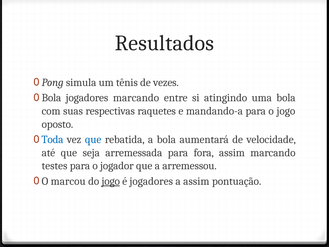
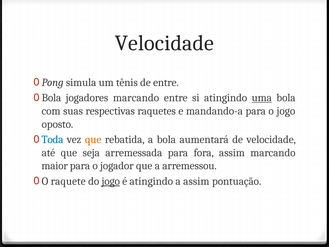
Resultados: Resultados -> Velocidade (164, 43)
de vezes: vezes -> entre (166, 82)
uma underline: none -> present (262, 98)
que colour: blue -> orange (93, 139)
testes: testes -> maior (55, 166)
marcou: marcou -> raquete (68, 181)
é jogadores: jogadores -> atingindo (151, 181)
